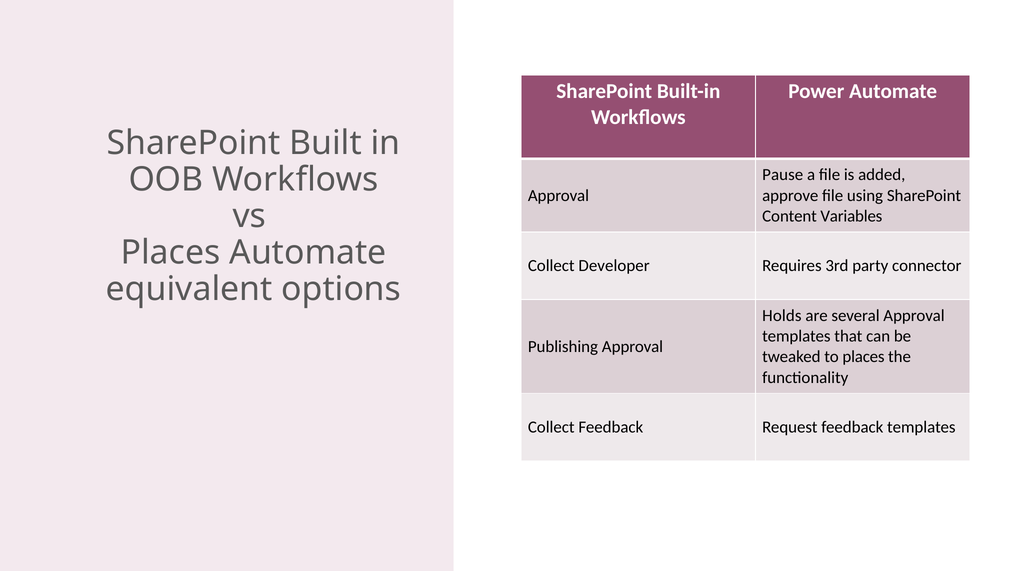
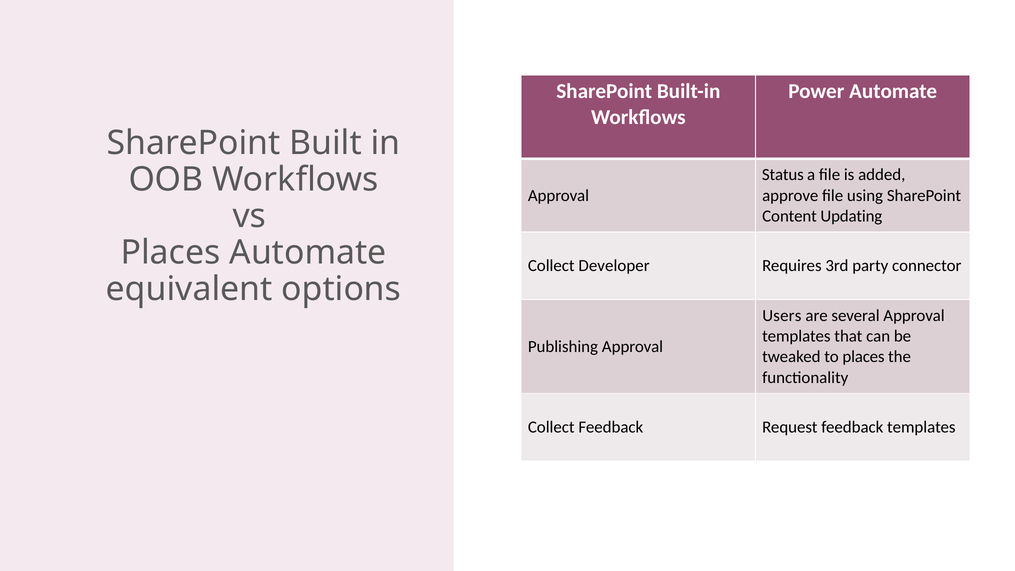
Pause: Pause -> Status (783, 175)
Variables: Variables -> Updating (851, 216)
Holds: Holds -> Users (782, 315)
